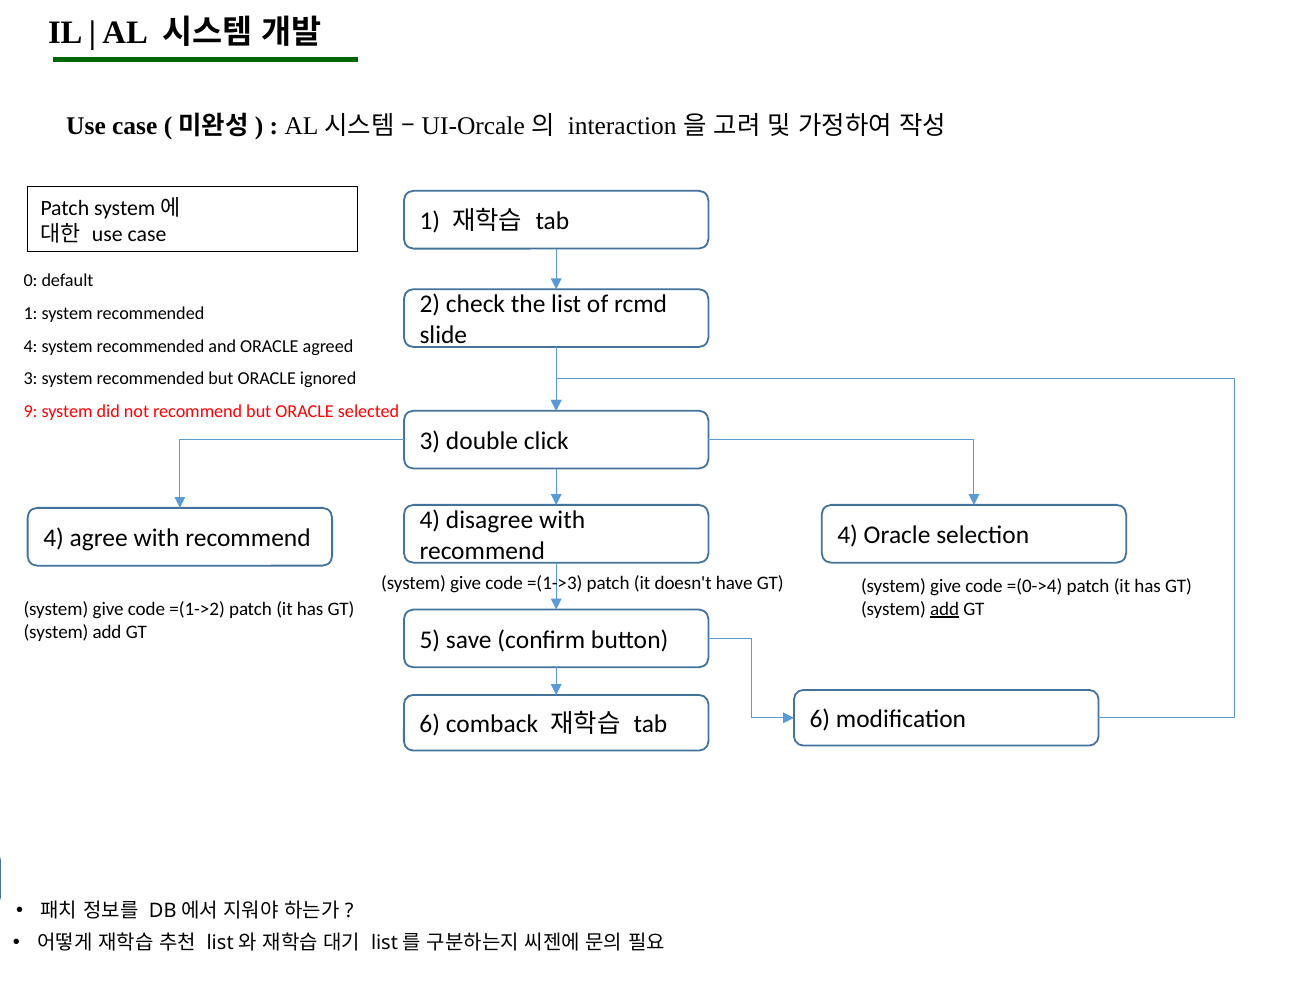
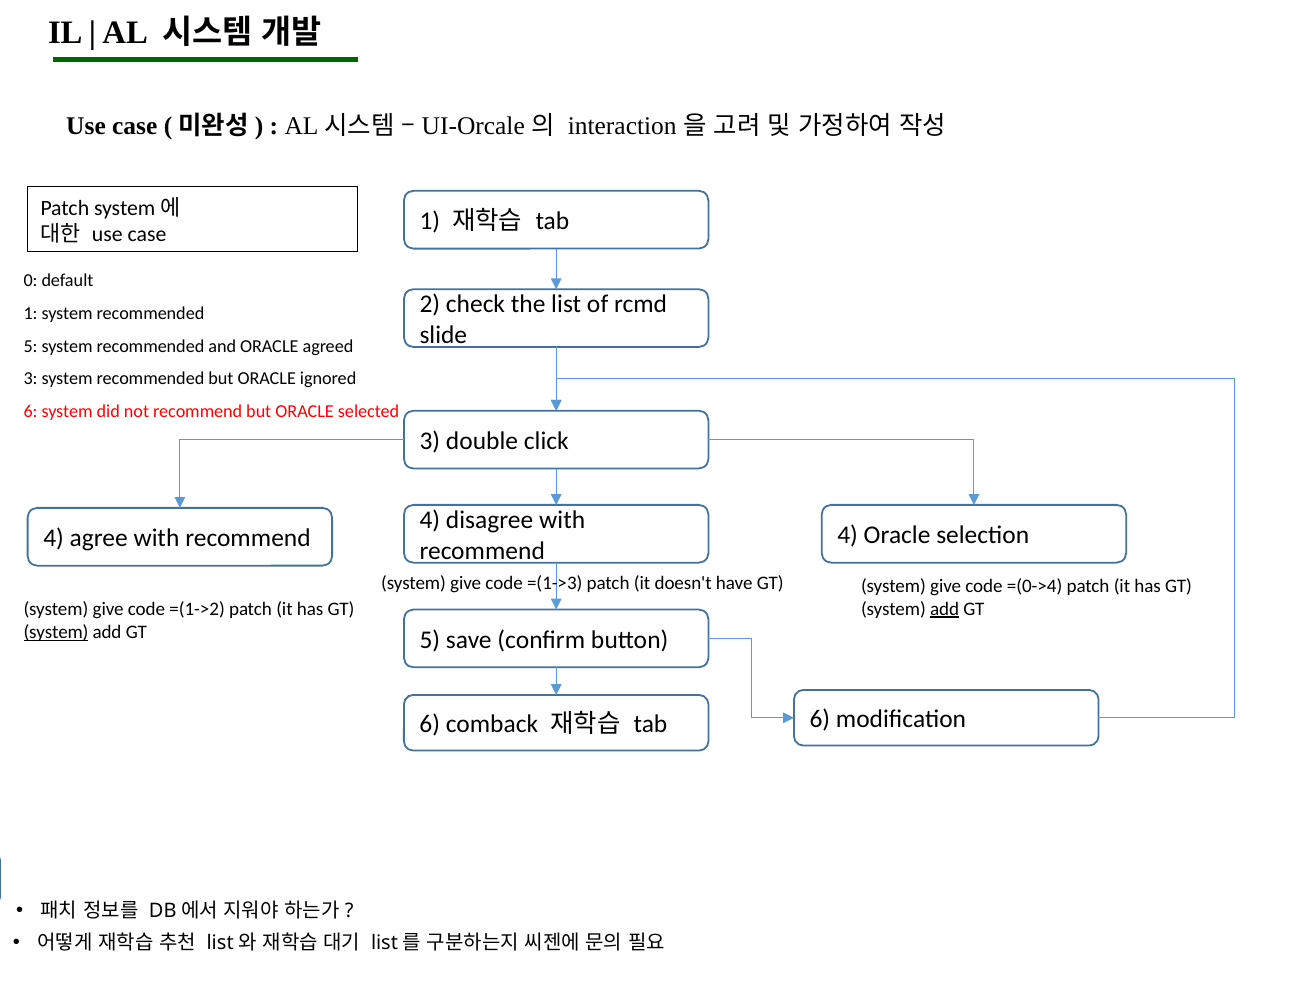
4: 4 -> 5 (31, 346)
9: 9 -> 6 (31, 412)
system underline: none -> present (56, 632)
